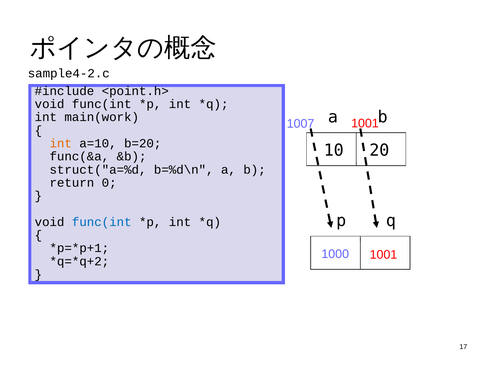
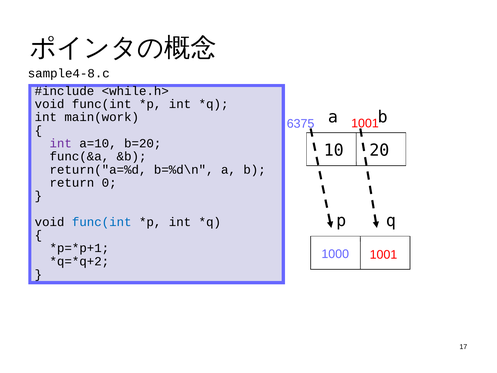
sample4-2.c: sample4-2.c -> sample4-8.c (69, 73)
<point.h>: <point.h> -> <while.h> (135, 91)
1007: 1007 -> 6375 (301, 124)
int colour: orange -> purple (61, 143)
struct("a=%d: struct("a=%d -> return("a=%d (98, 169)
